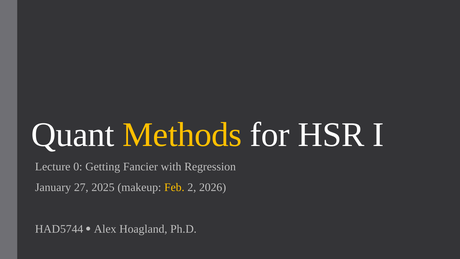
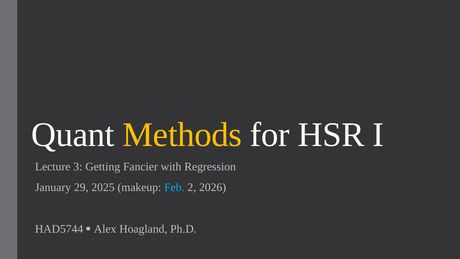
0: 0 -> 3 (78, 167)
27: 27 -> 29 (81, 187)
Feb colour: yellow -> light blue (174, 187)
